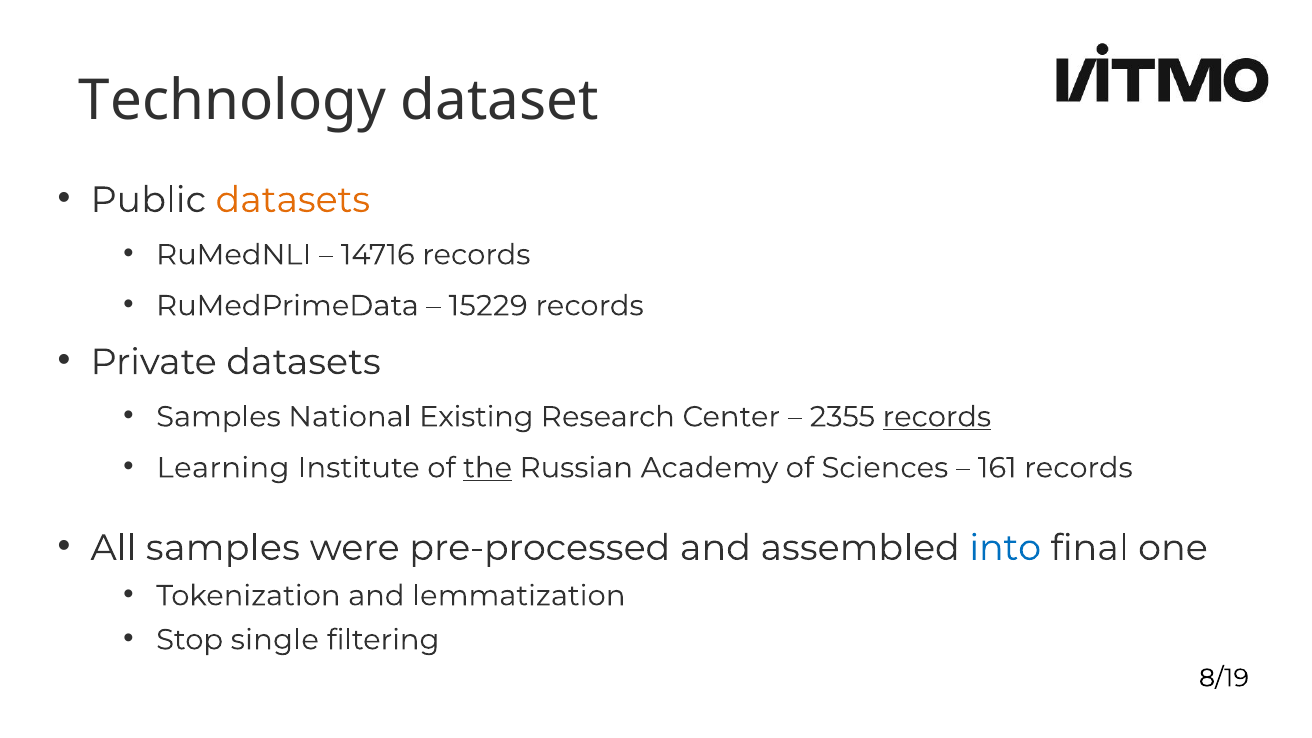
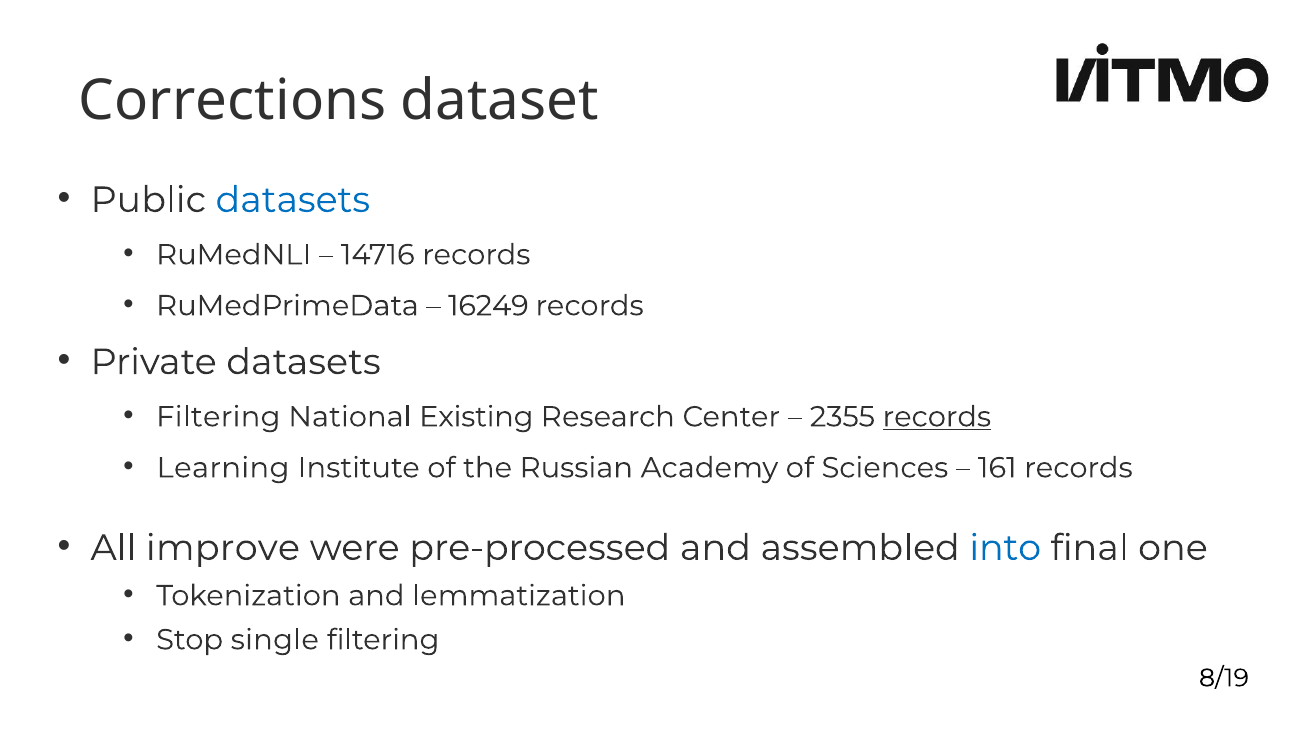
Technology: Technology -> Corrections (233, 100)
datasets colour: orange -> blue (293, 200)
15229: 15229 -> 16249 (488, 306)
Samples: Samples -> Filtering (218, 417)
the underline: present -> none (488, 468)
All samples: samples -> improve (223, 548)
